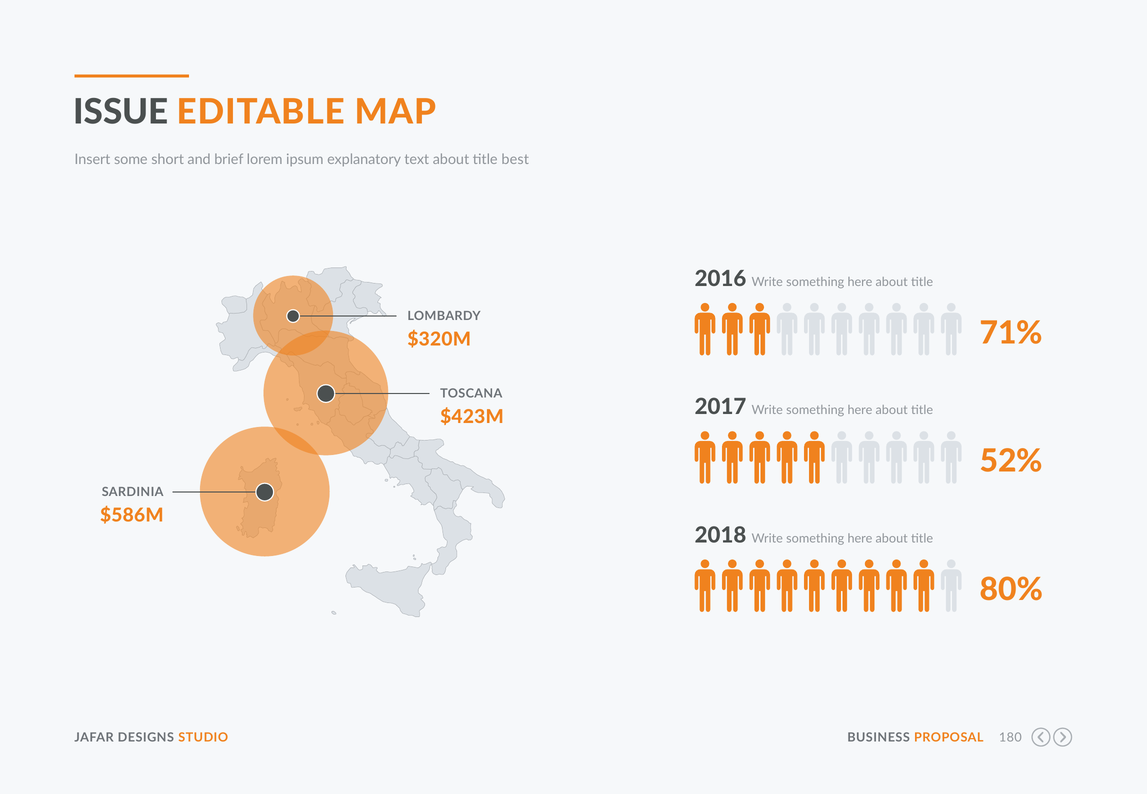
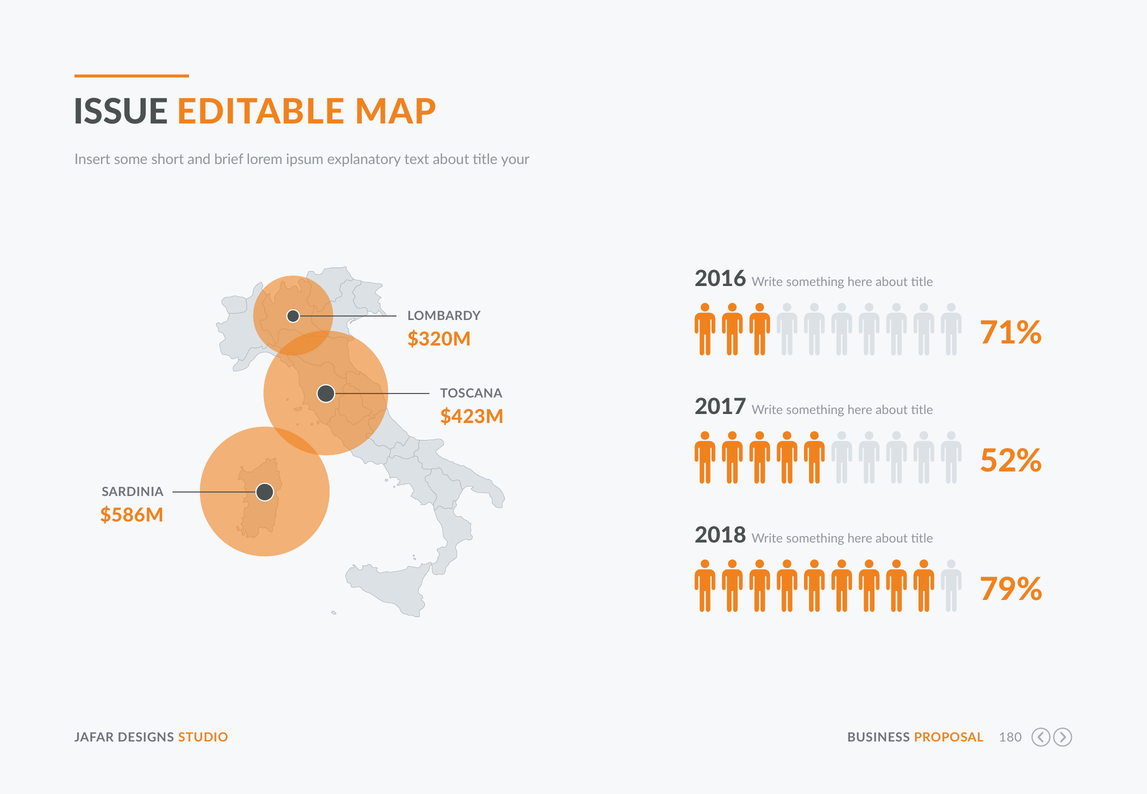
best: best -> your (515, 160)
80%: 80% -> 79% (1011, 590)
